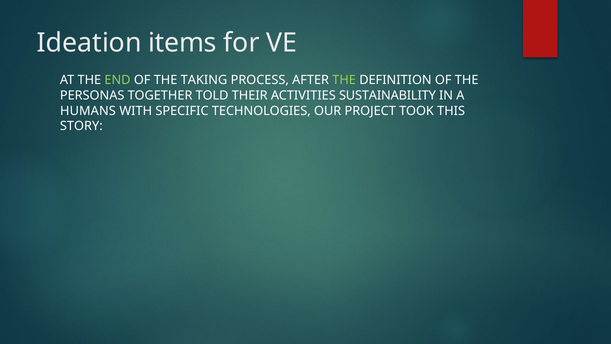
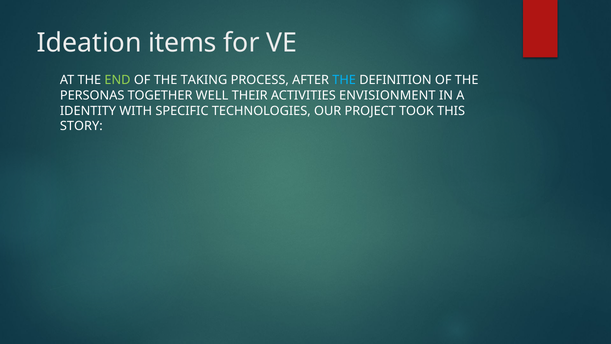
THE colour: light green -> light blue (344, 80)
TOLD: TOLD -> WELL (212, 95)
SUSTAINABILITY: SUSTAINABILITY -> ENVISIONMENT (387, 95)
HUMANS: HUMANS -> IDENTITY (88, 111)
